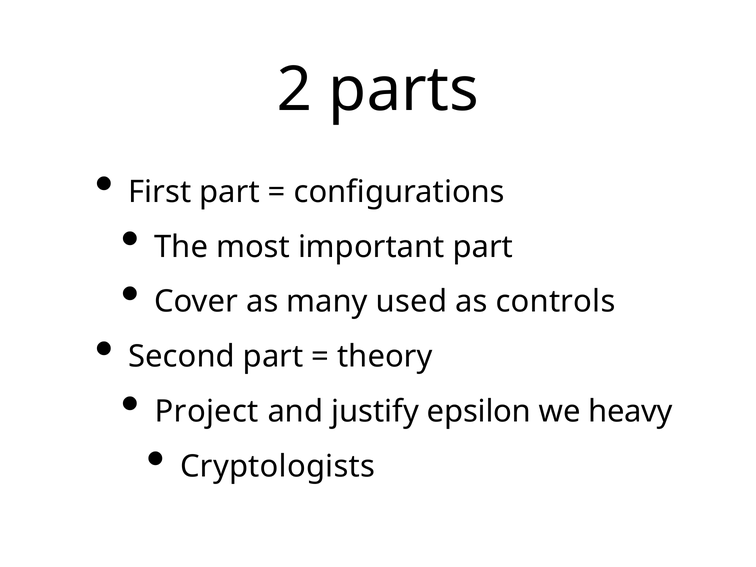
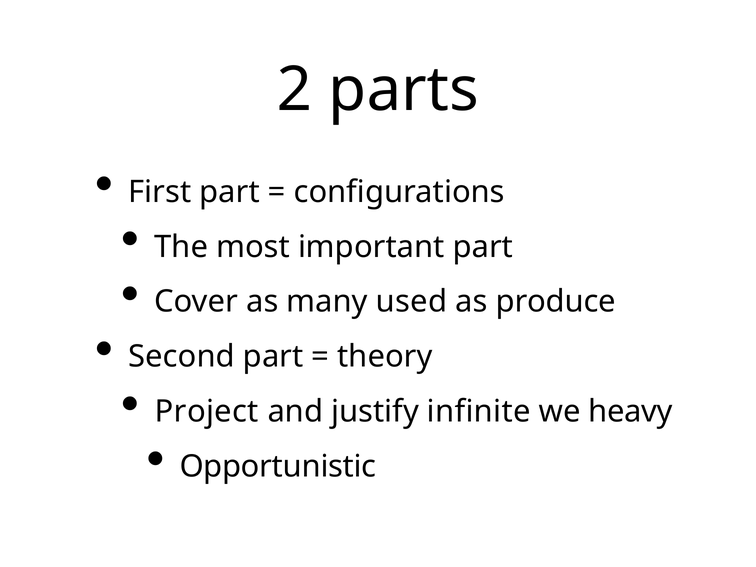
controls: controls -> produce (556, 302)
epsilon: epsilon -> infinite (479, 412)
Cryptologists: Cryptologists -> Opportunistic (278, 467)
